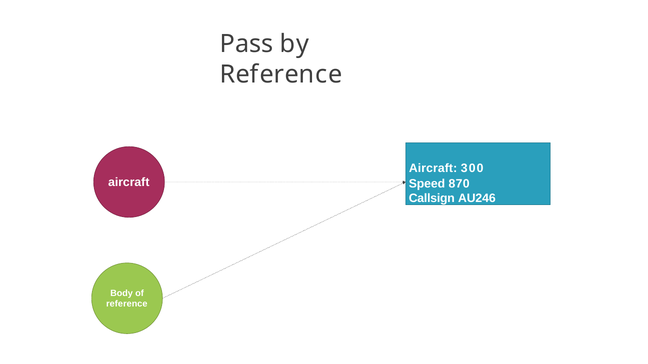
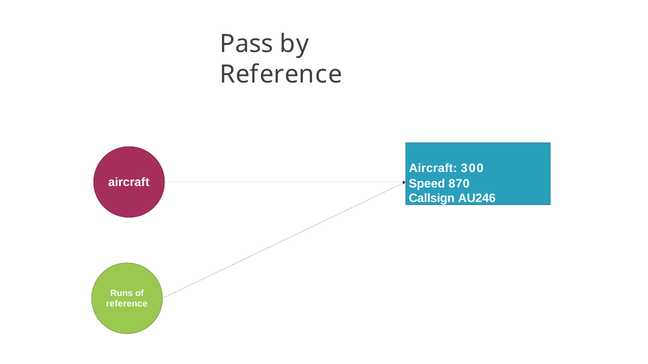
Body: Body -> Runs (122, 293)
